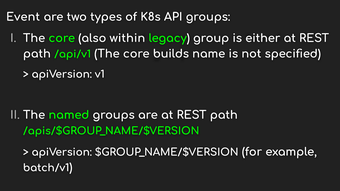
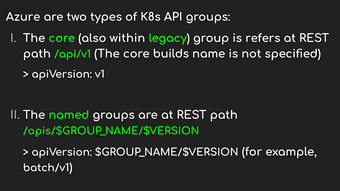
Event: Event -> Azure (23, 17)
either: either -> refers (263, 38)
